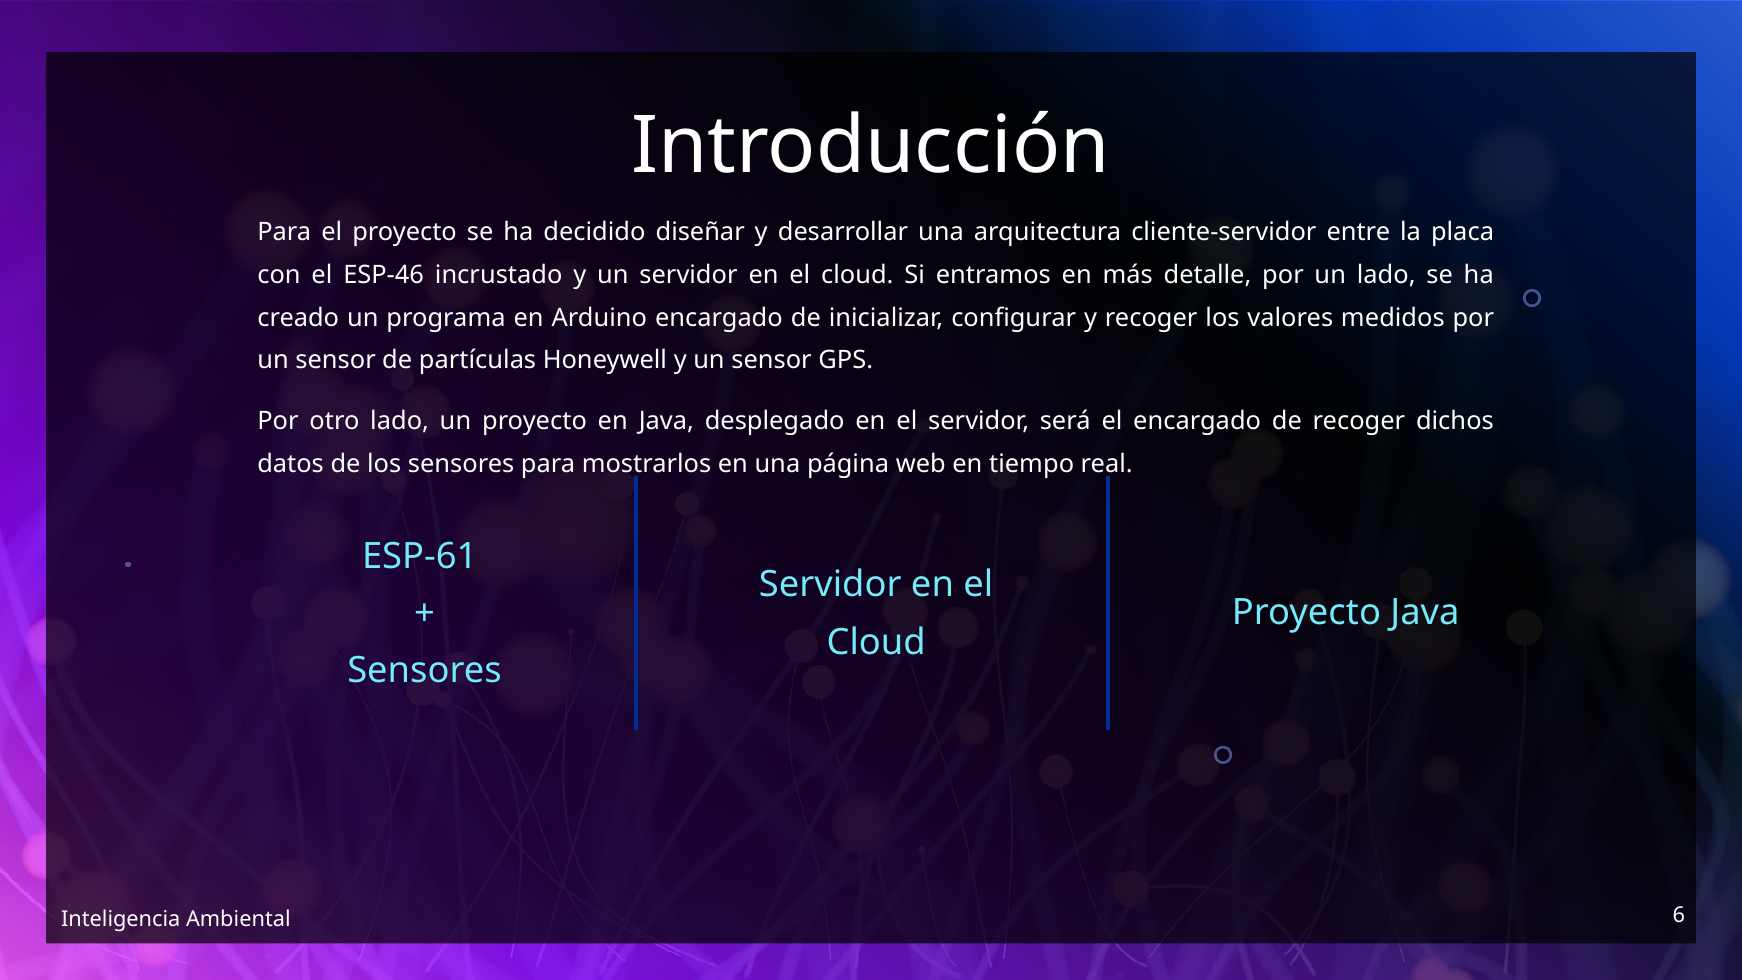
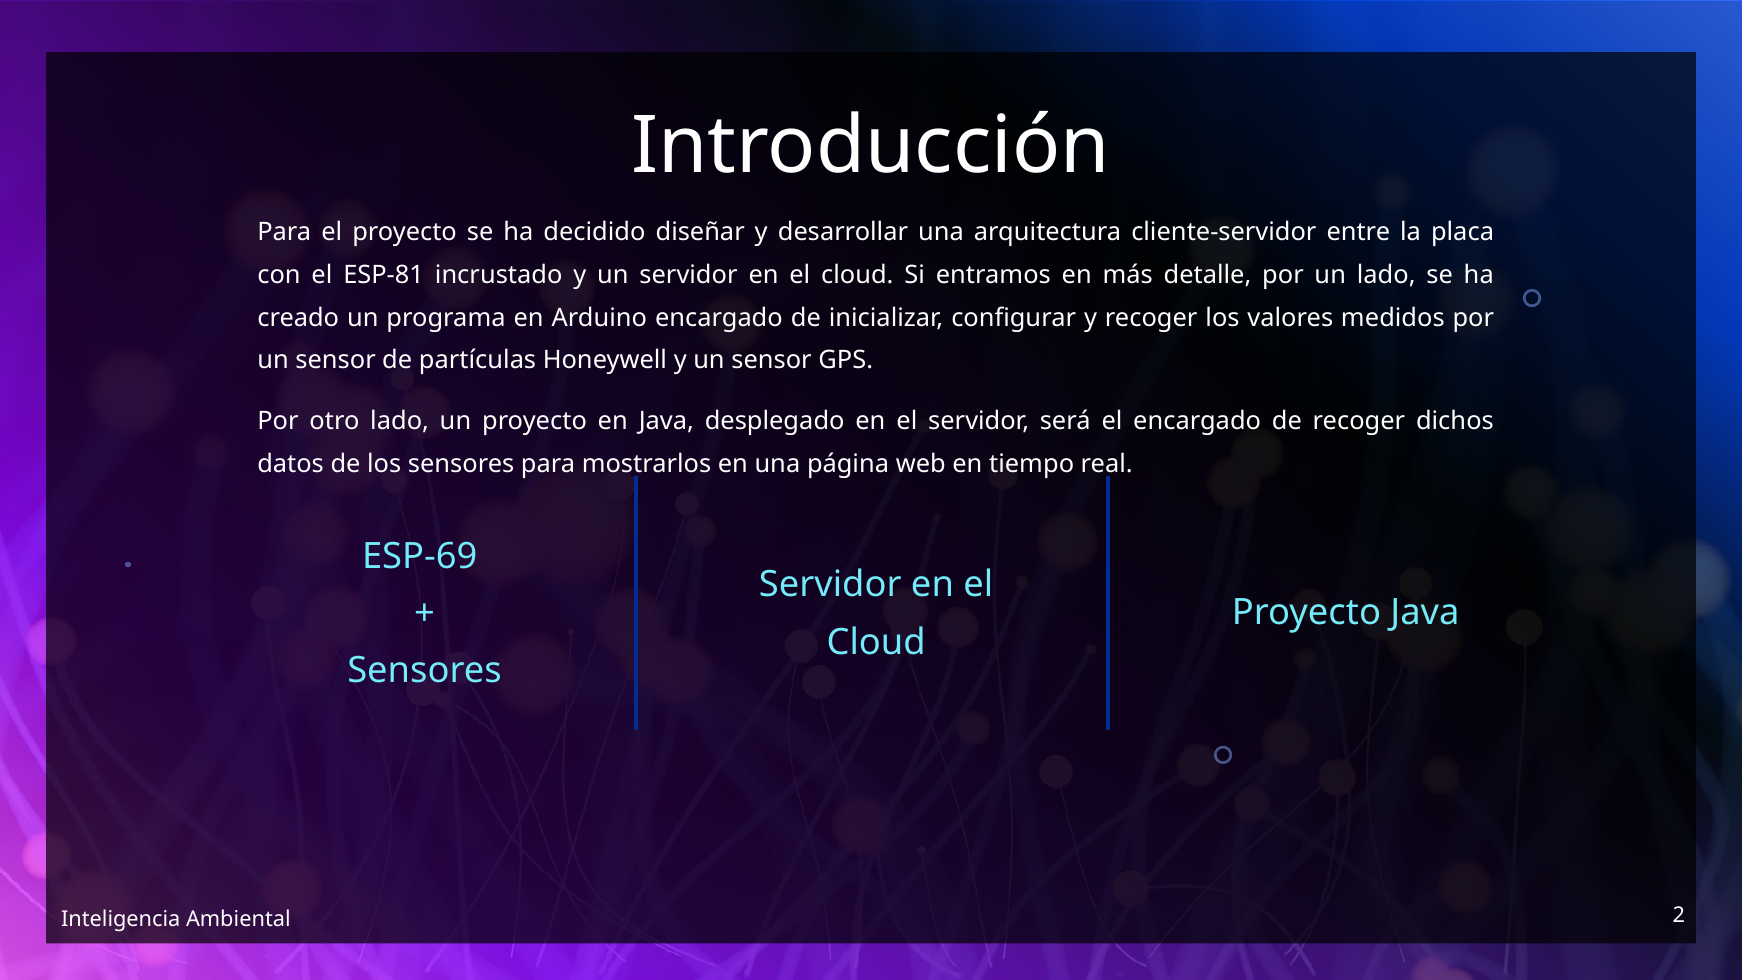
ESP-46: ESP-46 -> ESP-81 (384, 275)
ESP-61: ESP-61 -> ESP-69 (420, 556)
6: 6 -> 2 (1679, 915)
